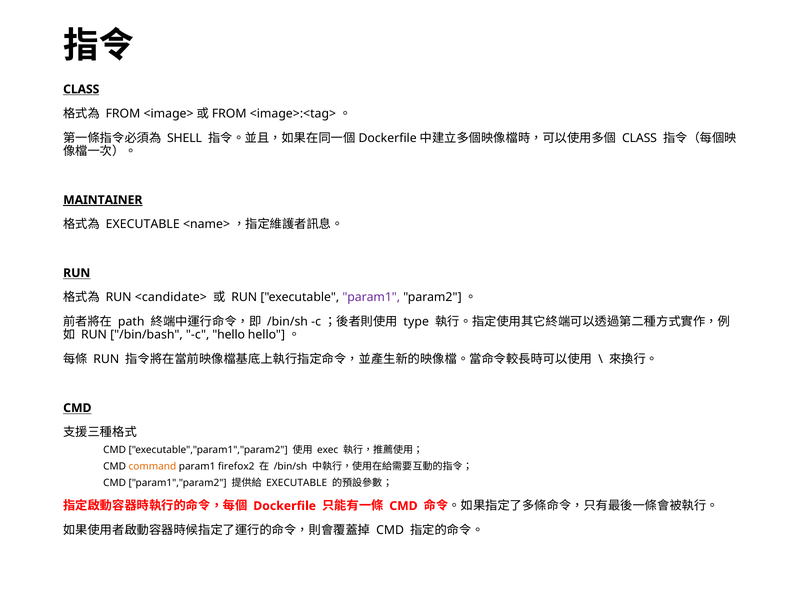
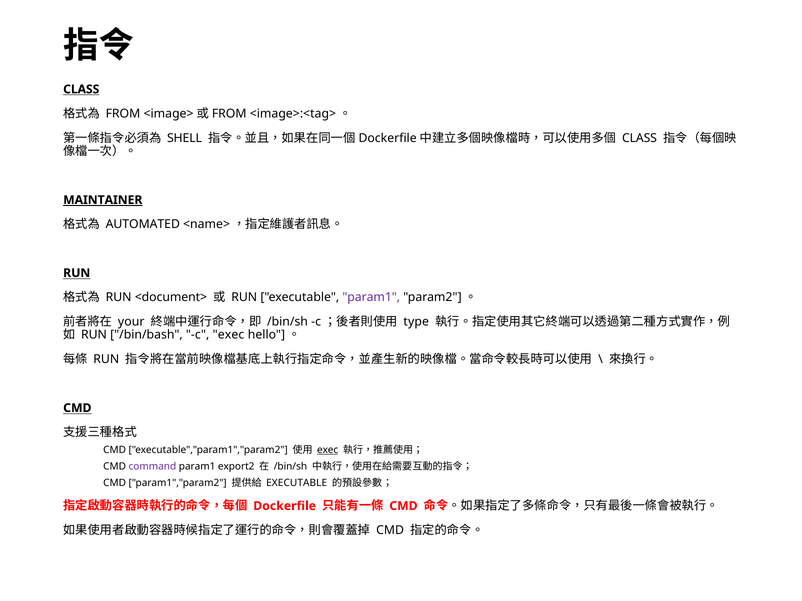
EXECUTABLE: EXECUTABLE -> AUTOMATED (143, 224)
<candidate>: <candidate> -> <document> (171, 298)
path: path -> your (131, 322)
c hello: hello -> exec (229, 335)
exec underline: none -> present (328, 450)
command colour: orange -> purple (152, 467)
firefox2: firefox2 -> export2 (236, 467)
